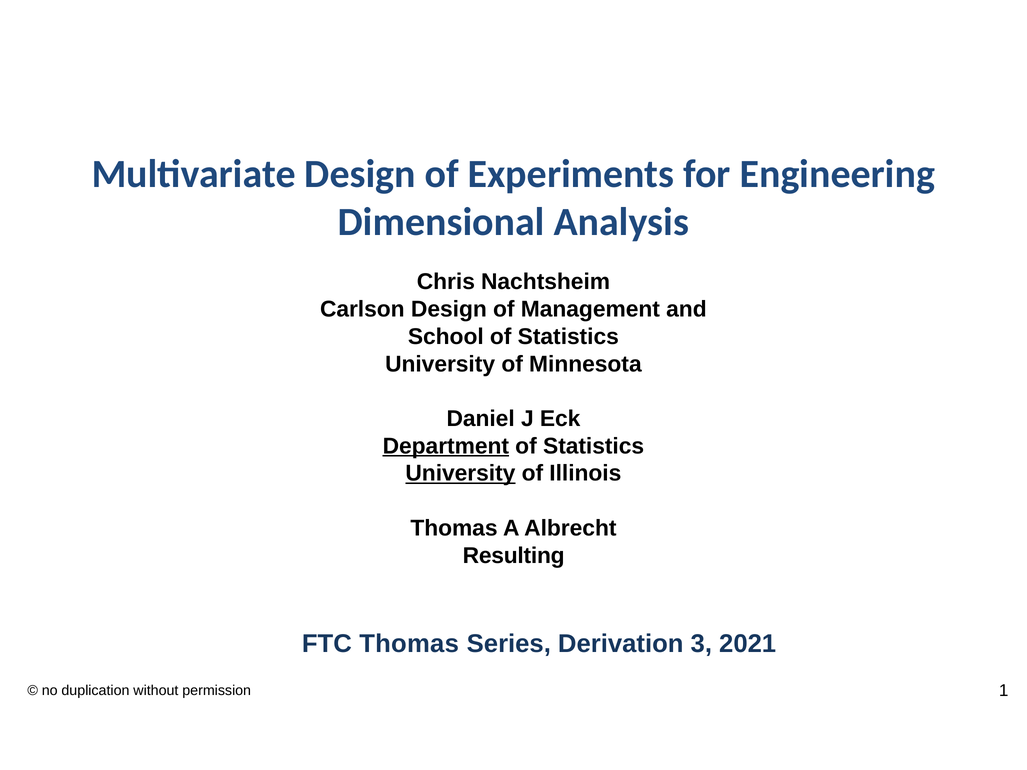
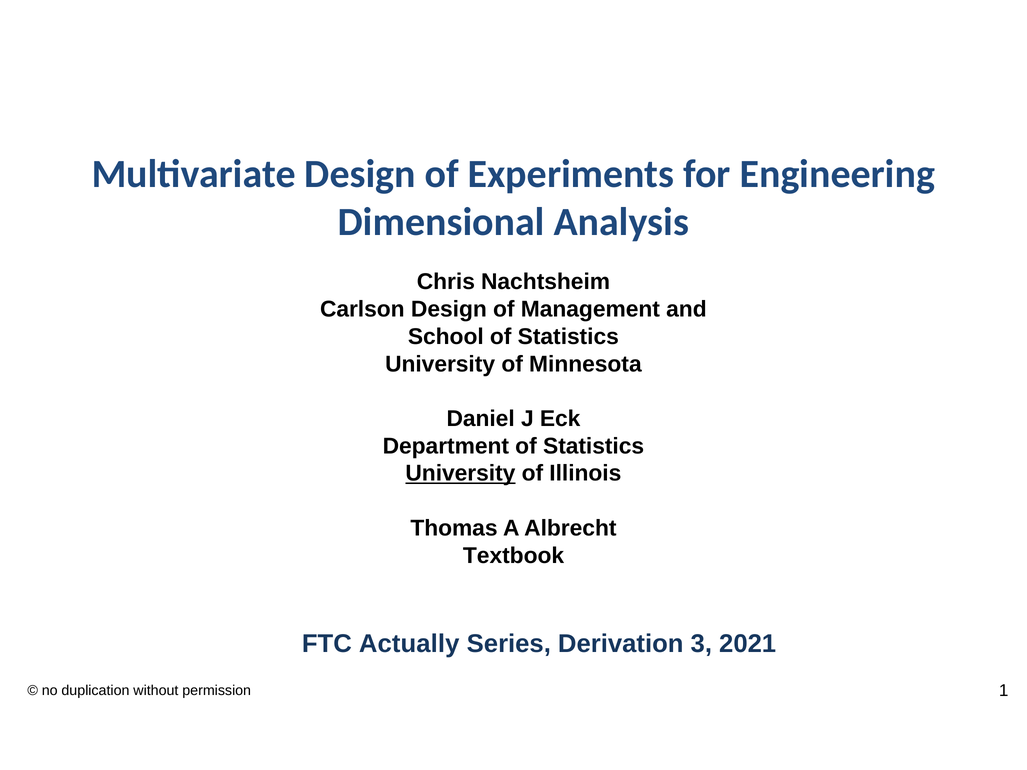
Department underline: present -> none (446, 446)
Resulting: Resulting -> Textbook (514, 556)
FTC Thomas: Thomas -> Actually (409, 644)
